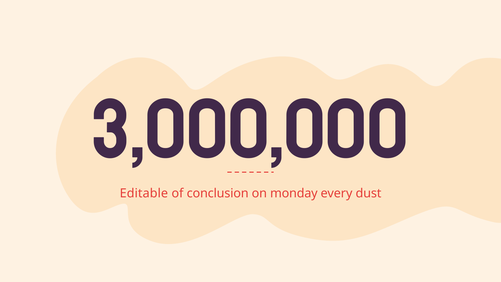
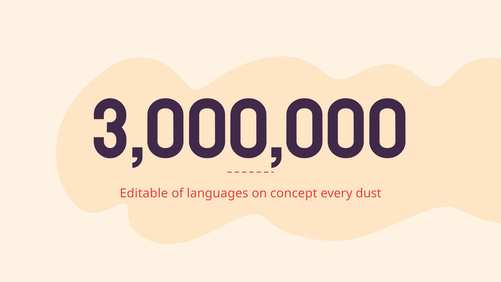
conclusion: conclusion -> languages (218, 193)
monday: monday -> concept (294, 193)
